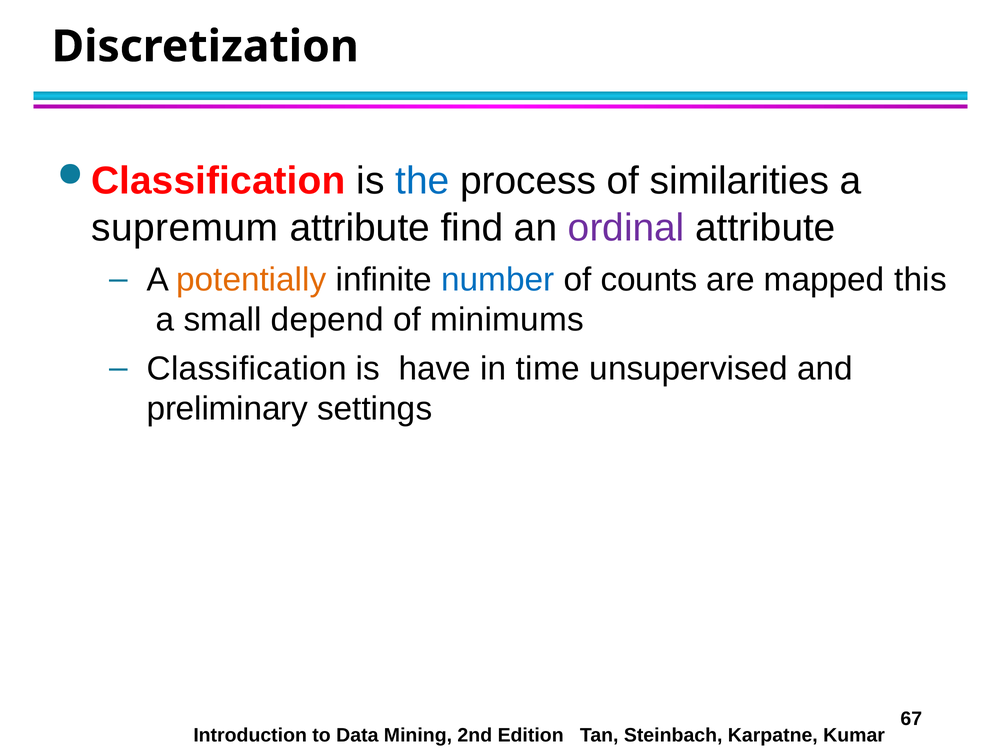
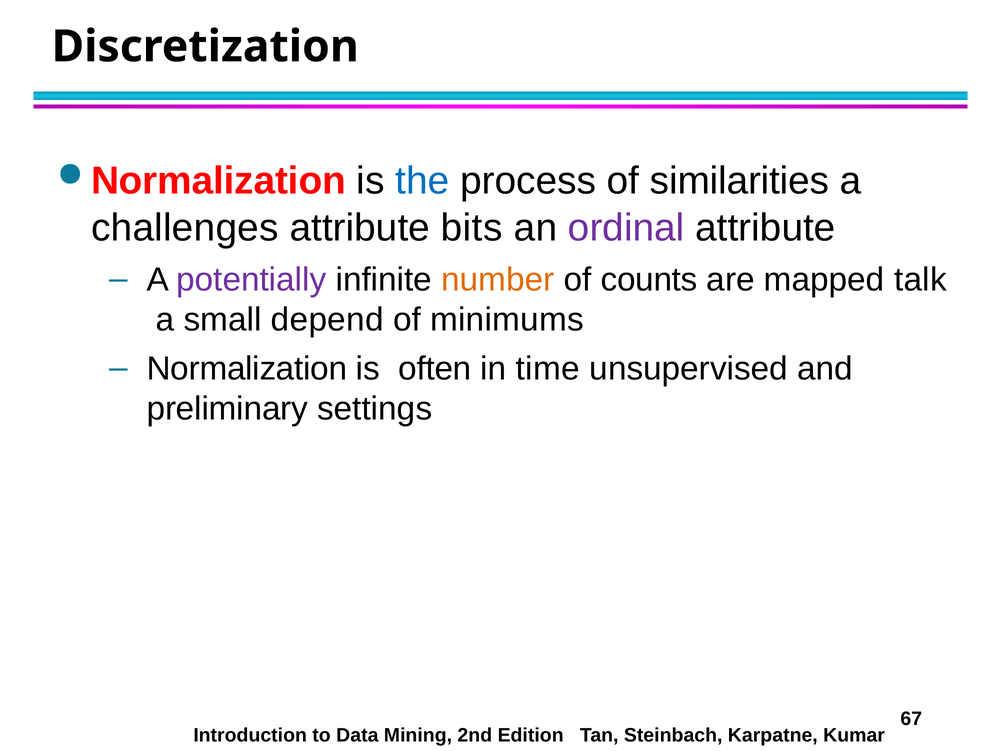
Classification: Classification -> Normalization (218, 181)
supremum: supremum -> challenges (185, 228)
find: find -> bits (472, 228)
potentially colour: orange -> purple (251, 280)
number colour: blue -> orange (498, 280)
this: this -> talk (920, 280)
Classification: Classification -> Normalization (247, 369)
have: have -> often (435, 369)
